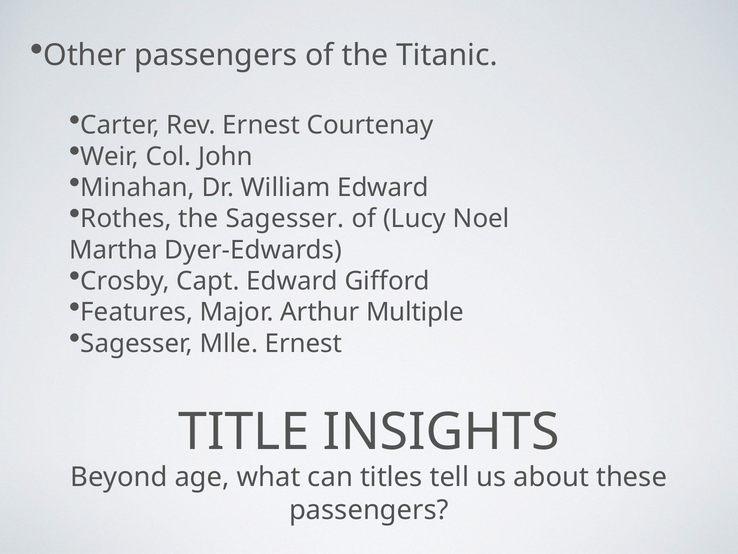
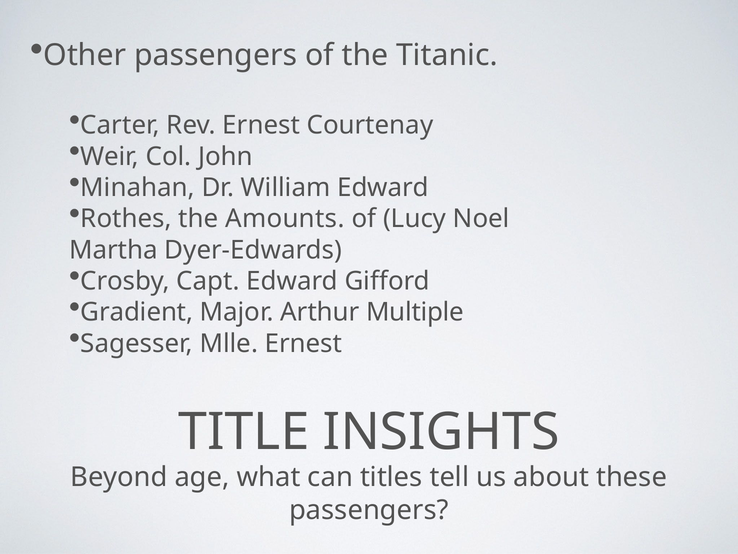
the Sagesser: Sagesser -> Amounts (285, 219)
Features: Features -> Gradient (137, 312)
